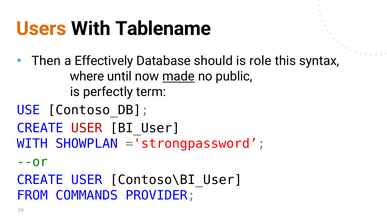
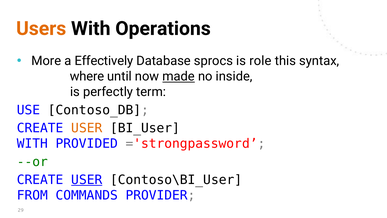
Tablename: Tablename -> Operations (163, 29)
Then: Then -> More (46, 61)
should: should -> sprocs (213, 61)
public: public -> inside (234, 76)
USER colour: red -> orange (87, 128)
SHOWPLAN: SHOWPLAN -> PROVIDED (87, 143)
USER underline: none -> present (87, 180)
